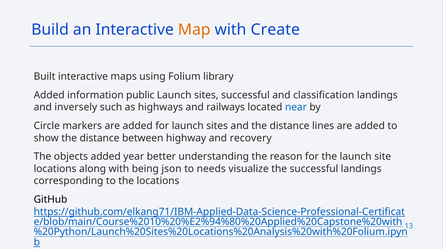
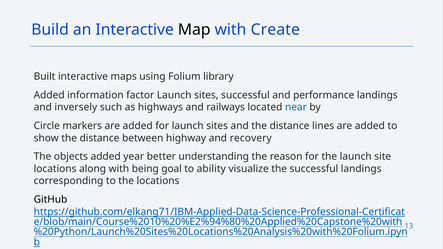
Map colour: orange -> black (194, 30)
public: public -> factor (140, 95)
classification: classification -> performance (324, 95)
json: json -> goal (172, 169)
needs: needs -> ability (211, 169)
